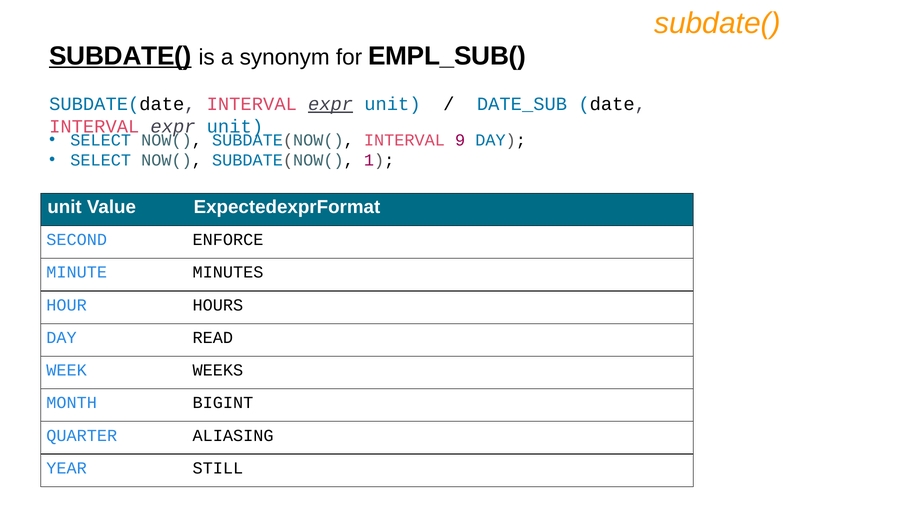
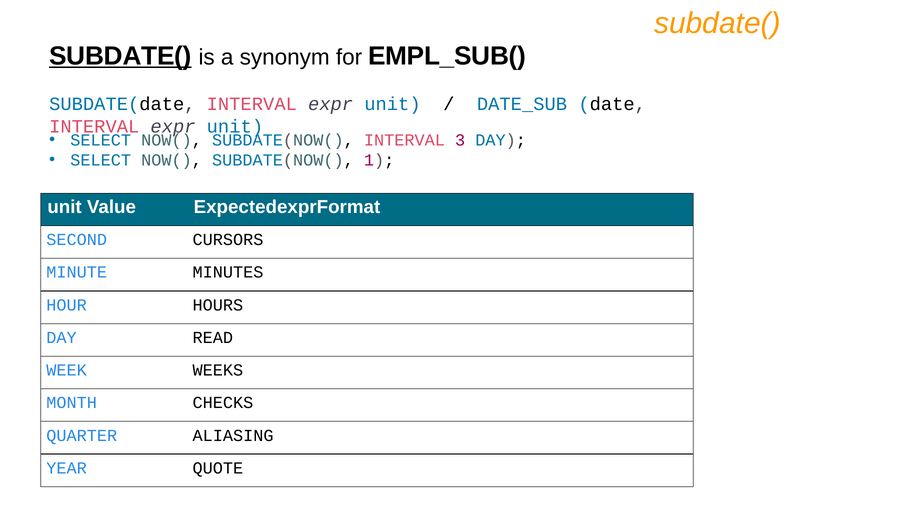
expr underline: present -> none (331, 104)
9: 9 -> 3 (460, 140)
ENFORCE: ENFORCE -> CURSORS (228, 240)
BIGINT: BIGINT -> CHECKS (223, 403)
STILL: STILL -> QUOTE (218, 468)
